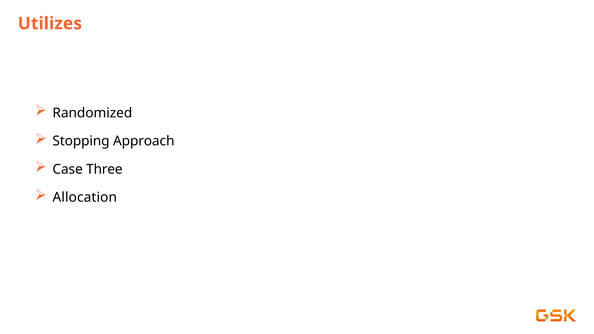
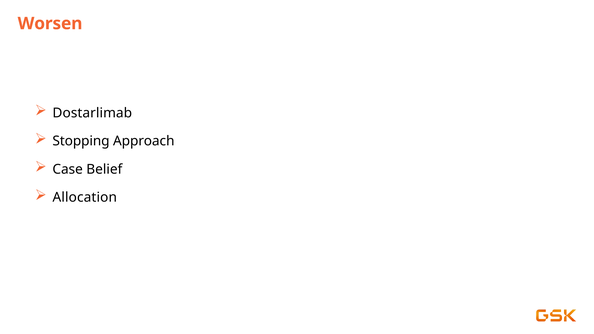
Utilizes: Utilizes -> Worsen (50, 24)
Randomized: Randomized -> Dostarlimab (92, 113)
Three: Three -> Belief (104, 169)
